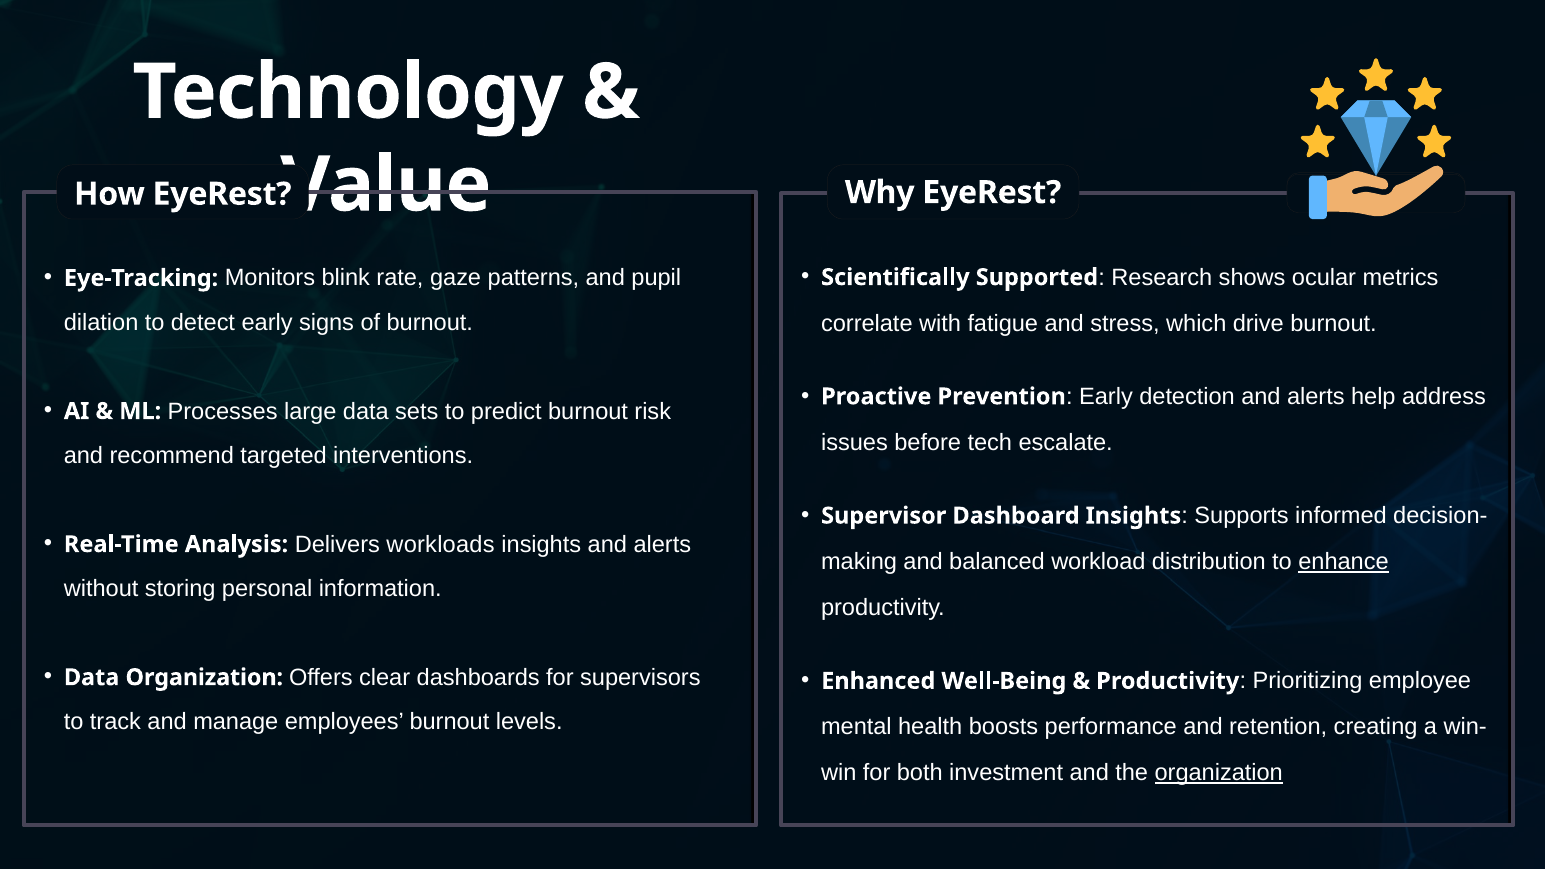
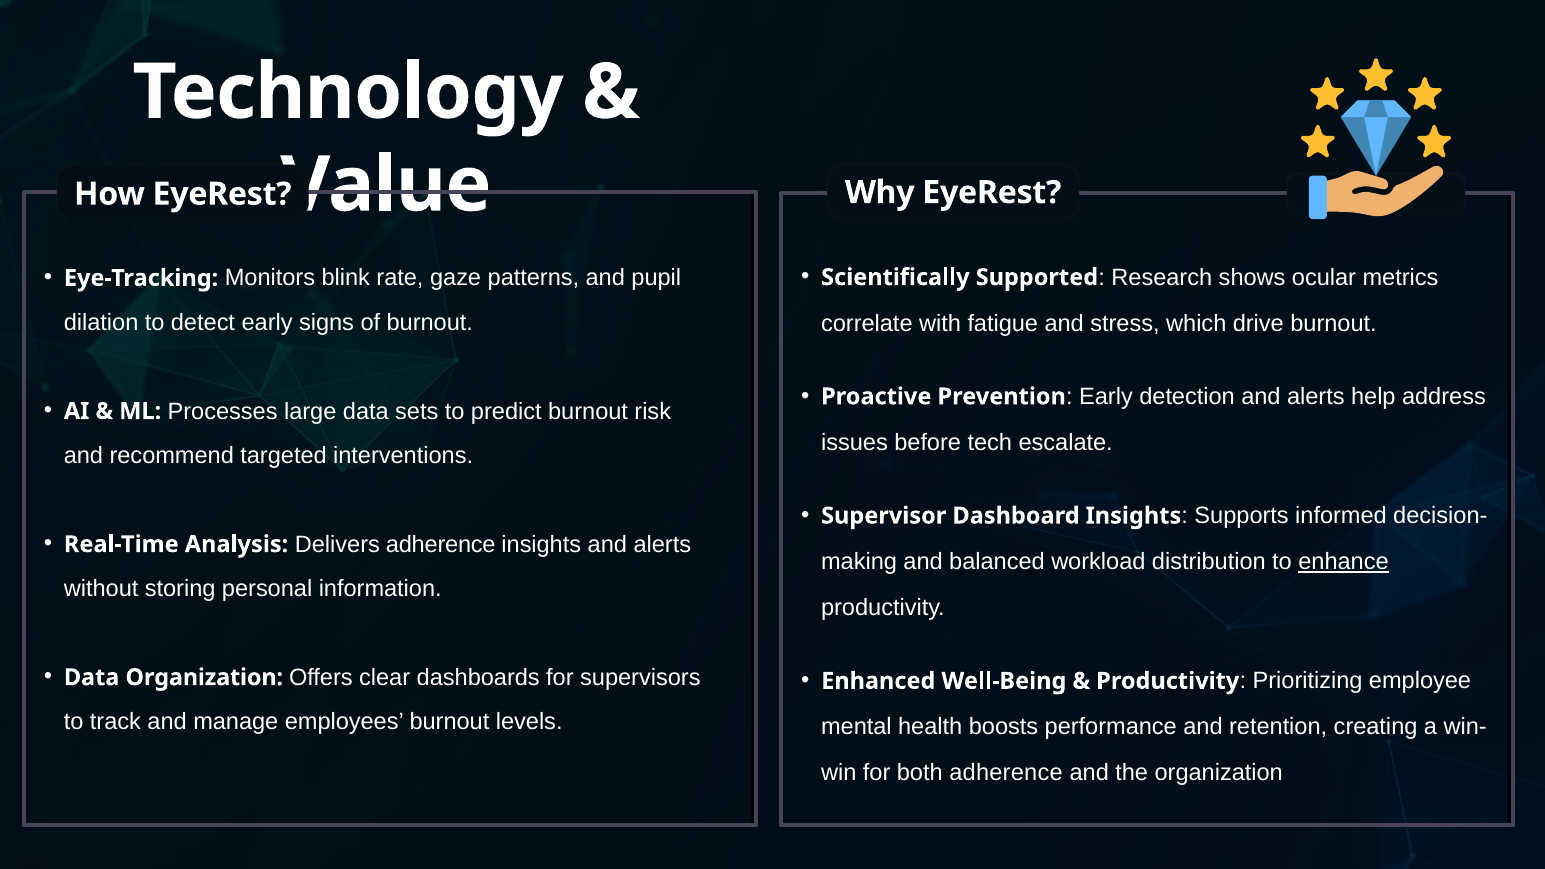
Delivers workloads: workloads -> adherence (441, 544)
both investment: investment -> adherence (1006, 773)
organization underline: present -> none (1219, 773)
